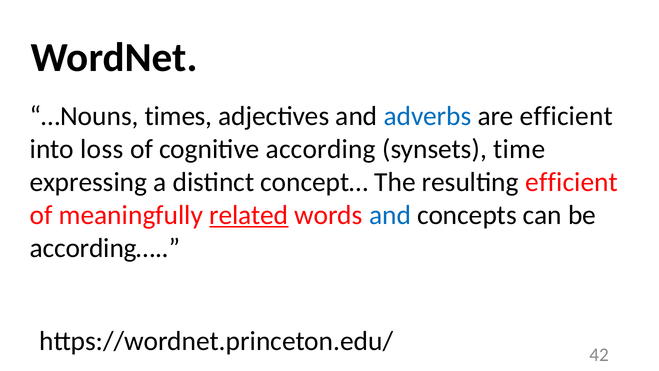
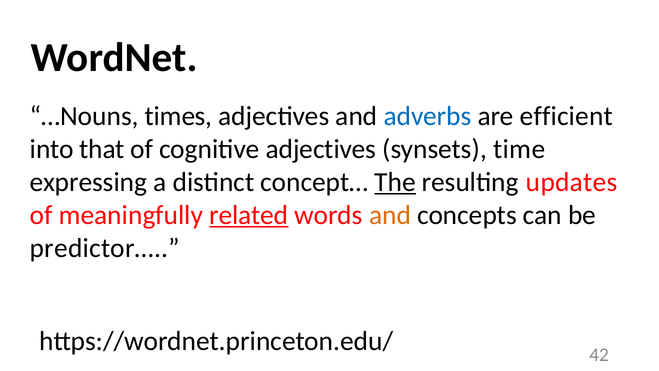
loss: loss -> that (102, 149)
cognitive according: according -> adjectives (321, 149)
The underline: none -> present (395, 182)
resulting efficient: efficient -> updates (572, 182)
and colour: blue -> orange (390, 215)
according…: according… -> predictor… (105, 248)
